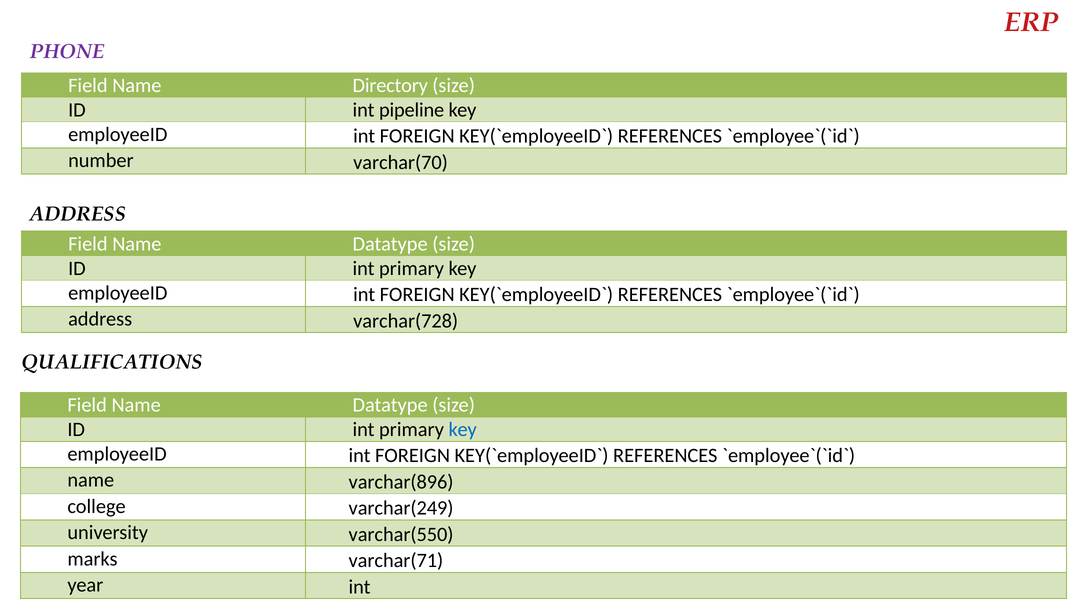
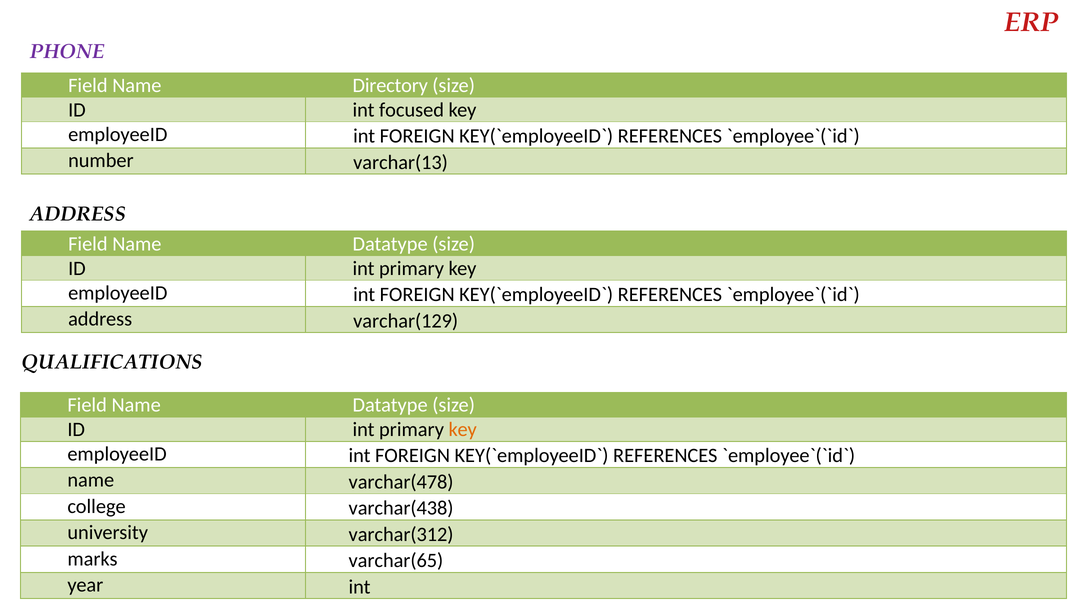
pipeline: pipeline -> focused (412, 110)
varchar(70: varchar(70 -> varchar(13 (401, 162)
varchar(728: varchar(728 -> varchar(129 (406, 321)
key colour: blue -> orange (463, 429)
varchar(896: varchar(896 -> varchar(478 (401, 482)
varchar(249: varchar(249 -> varchar(438 (401, 508)
varchar(550: varchar(550 -> varchar(312 (401, 534)
varchar(71: varchar(71 -> varchar(65 (396, 560)
